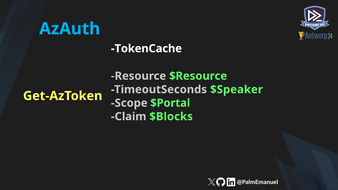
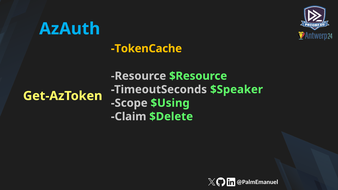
TokenCache colour: white -> yellow (147, 49)
$Portal: $Portal -> $Using (170, 103)
$Blocks: $Blocks -> $Delete (171, 117)
